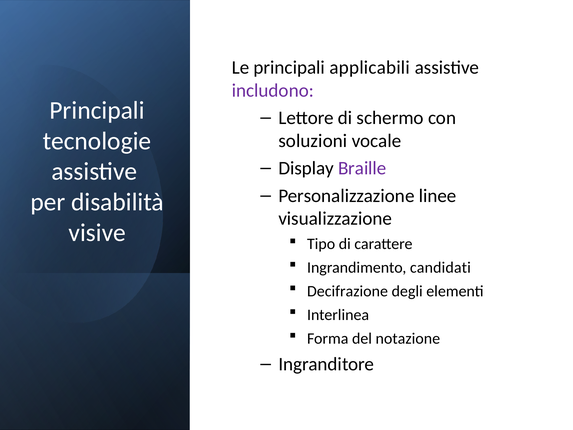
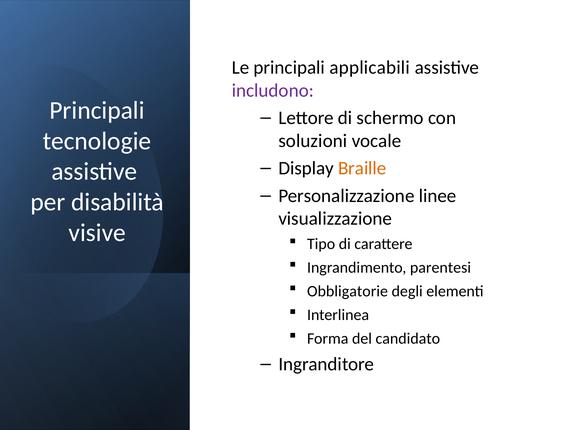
Braille colour: purple -> orange (362, 168)
candidati: candidati -> parentesi (440, 267)
Decifrazione: Decifrazione -> Obbligatorie (347, 291)
notazione: notazione -> candidato (408, 338)
